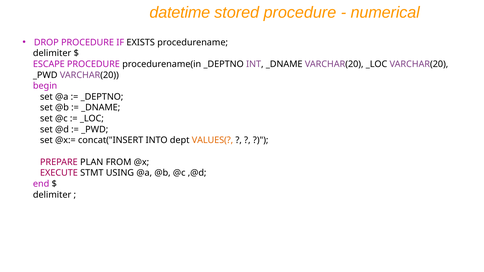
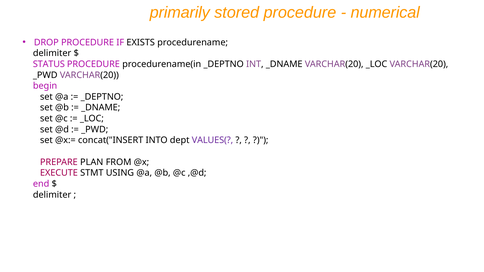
datetime: datetime -> primarily (180, 13)
ESCAPE: ESCAPE -> STATUS (49, 64)
VALUES( colour: orange -> purple (212, 140)
